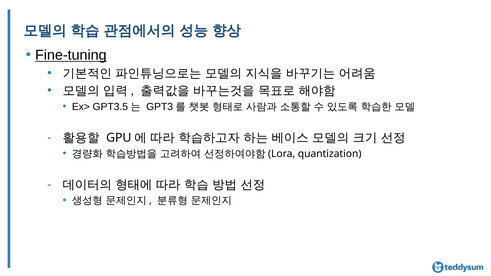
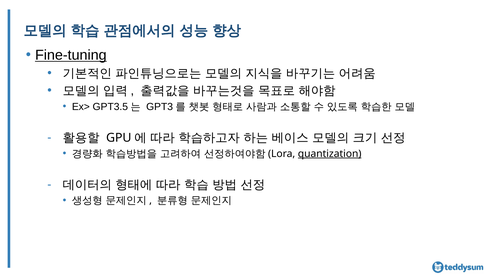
quantization underline: none -> present (330, 154)
